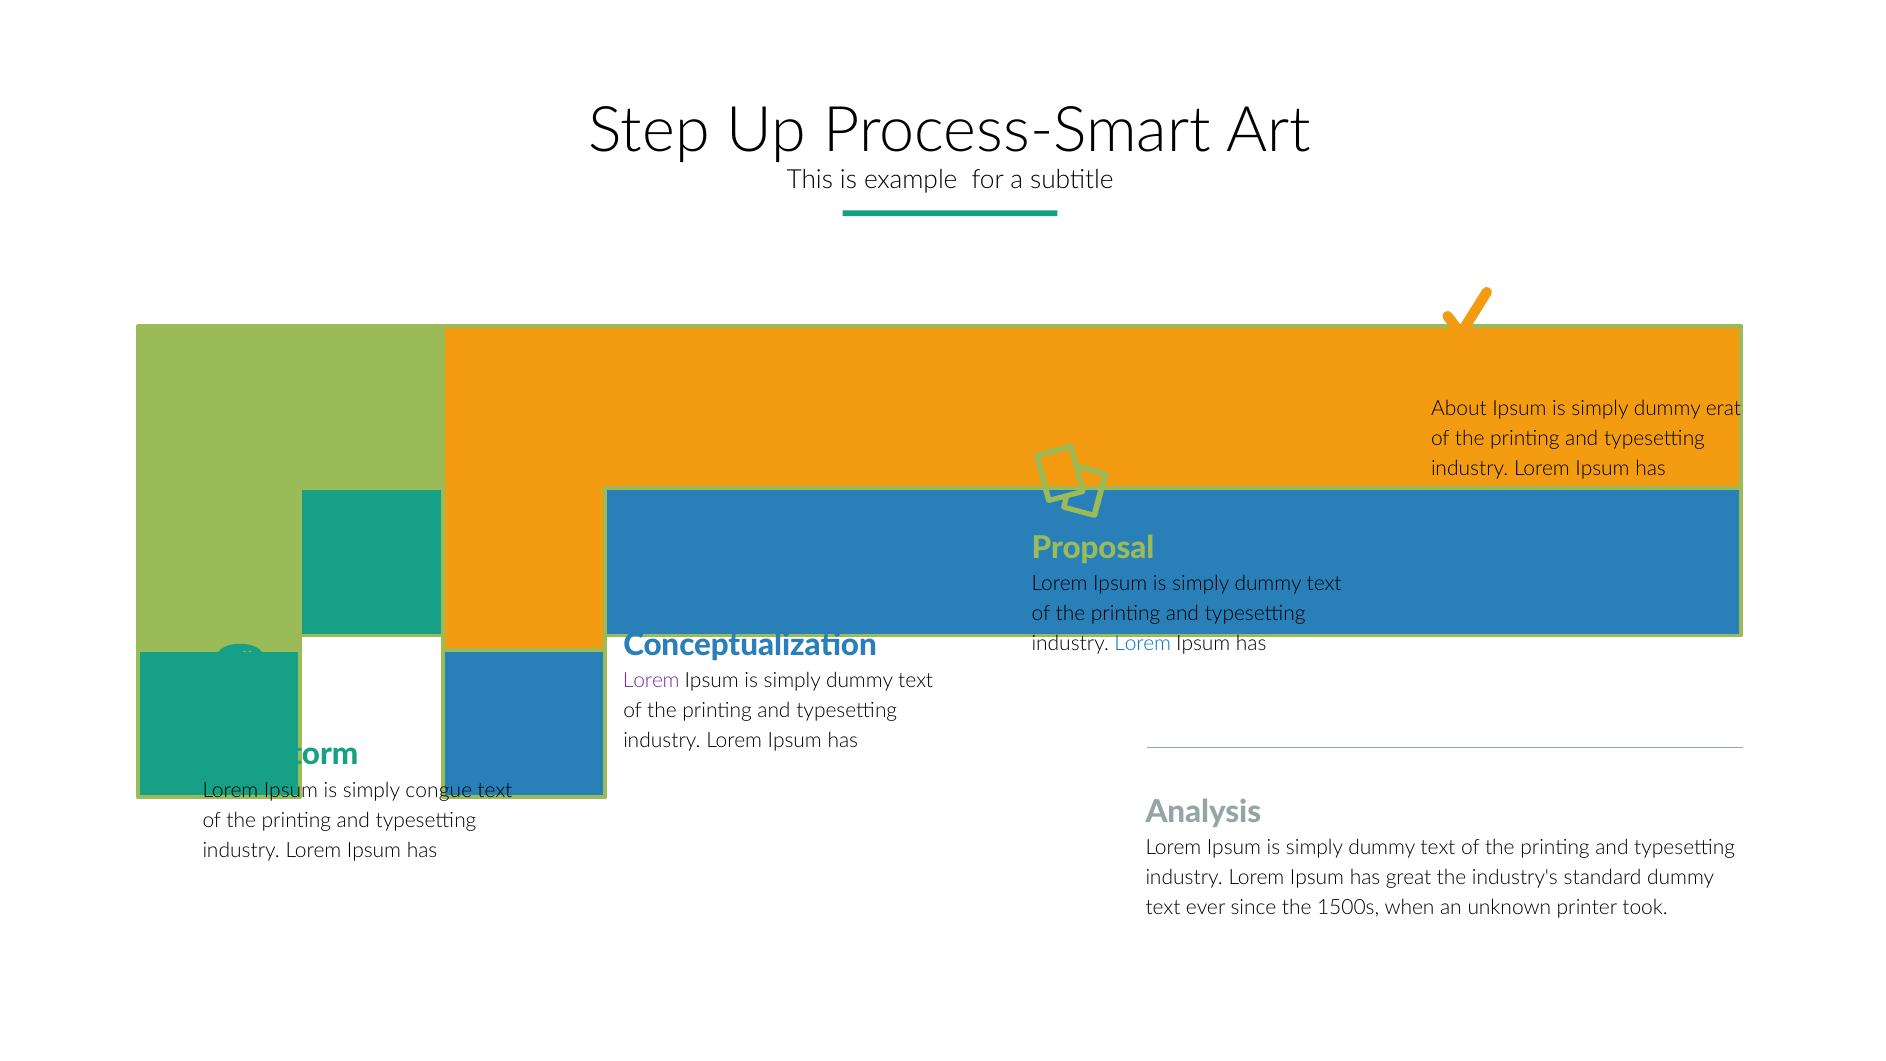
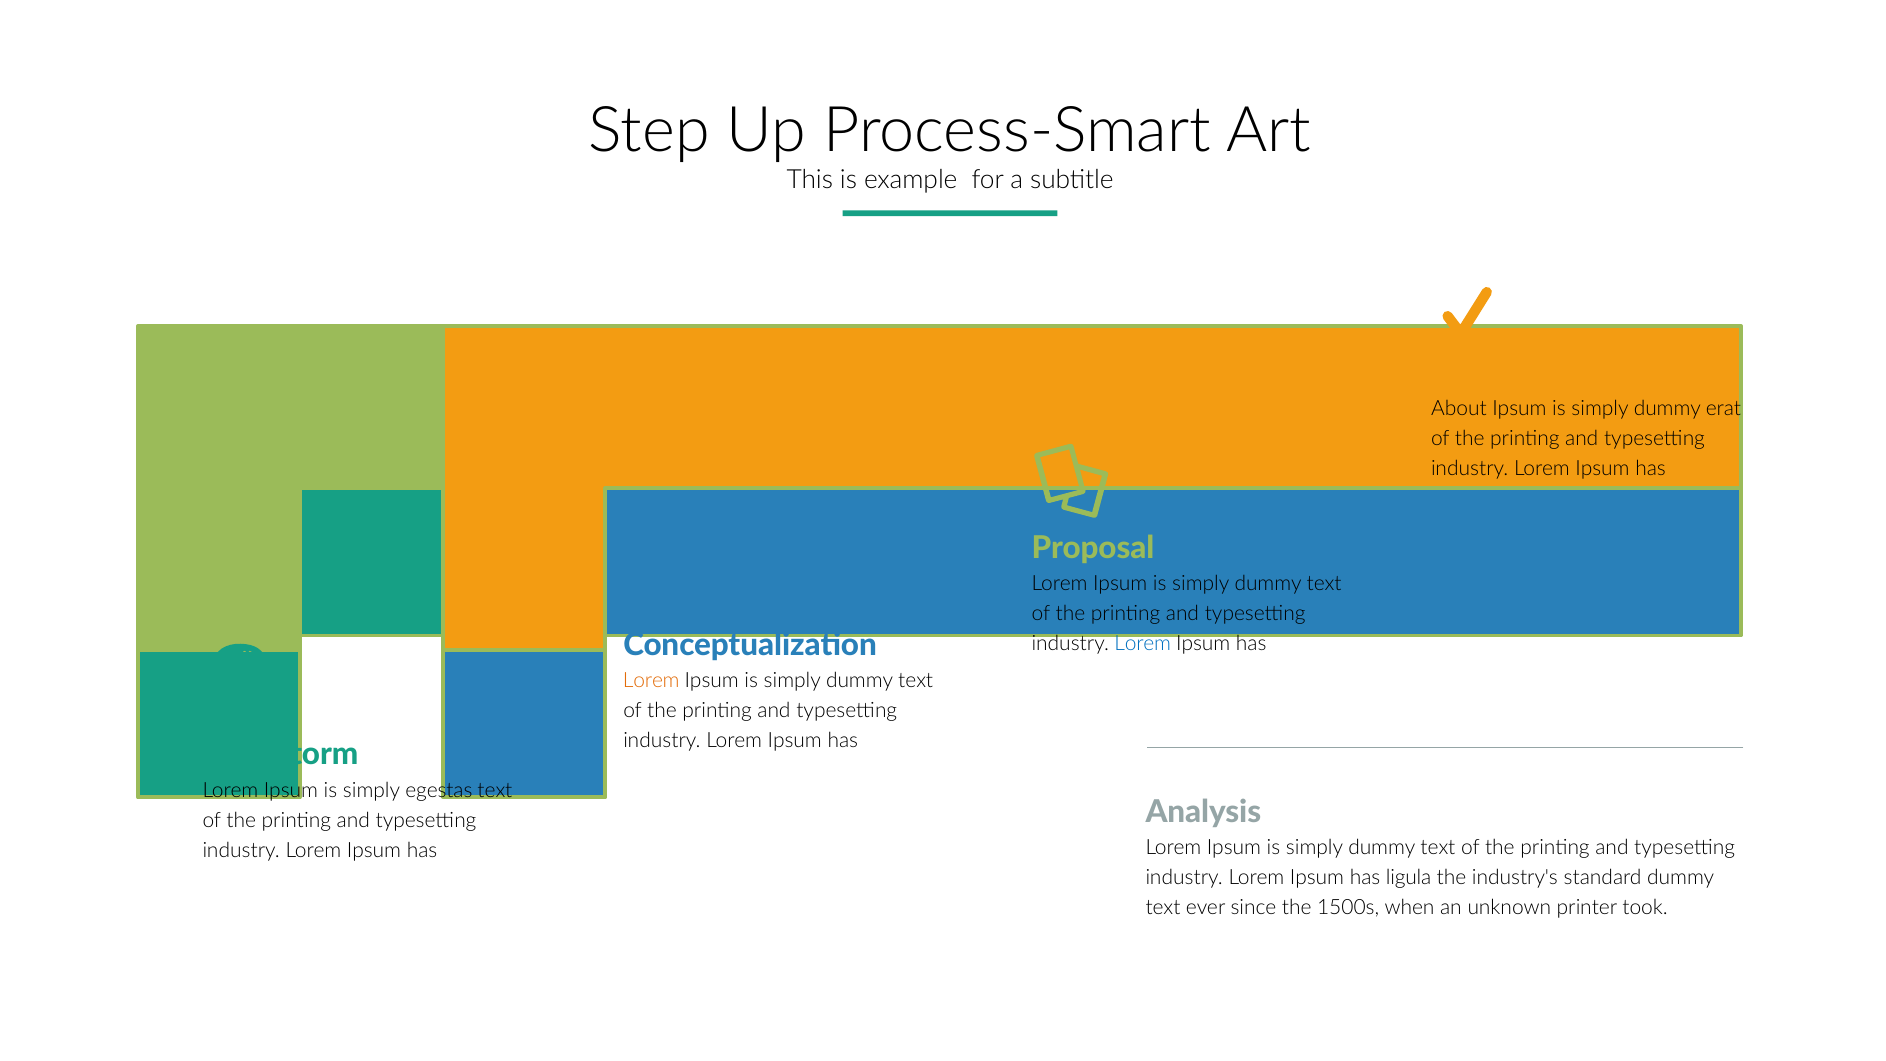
Lorem colour: purple -> orange (651, 680)
congue: congue -> egestas (439, 790)
great: great -> ligula (1409, 877)
